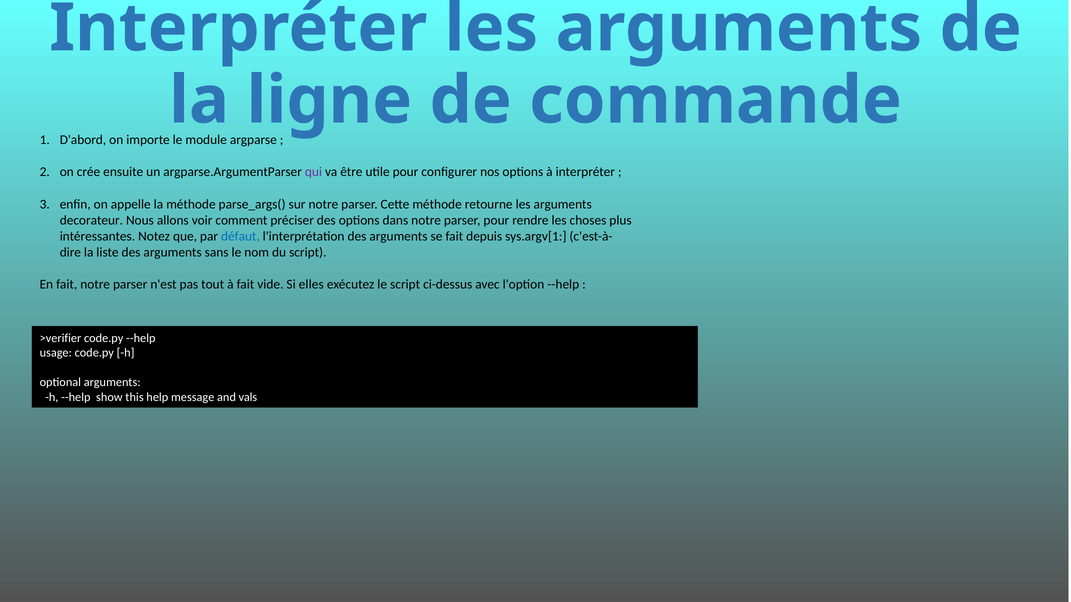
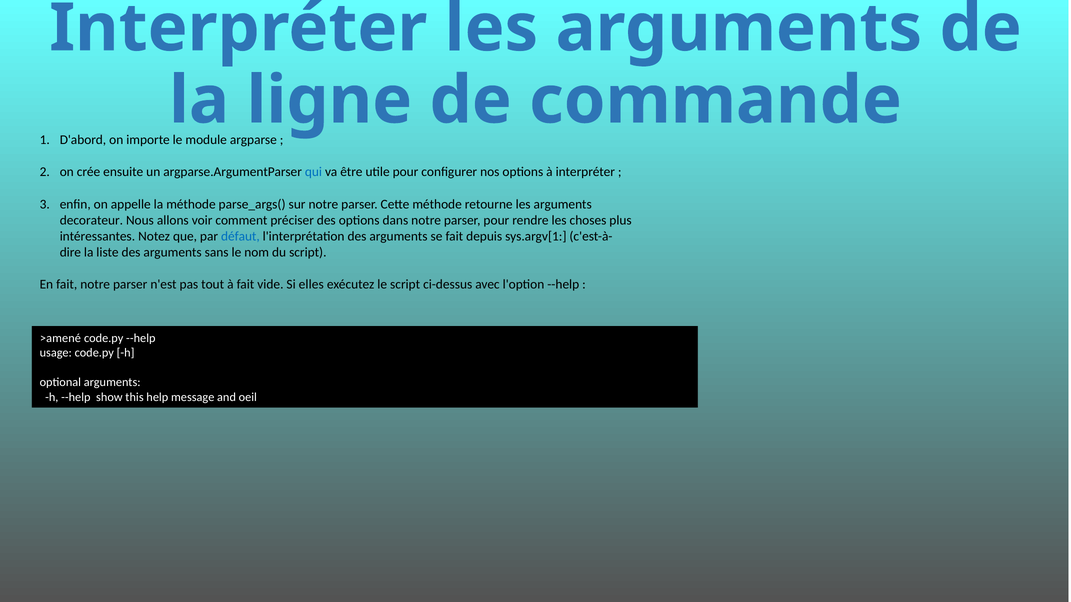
qui colour: purple -> blue (313, 172)
>verifier: >verifier -> >amené (60, 338)
vals: vals -> oeil (248, 397)
